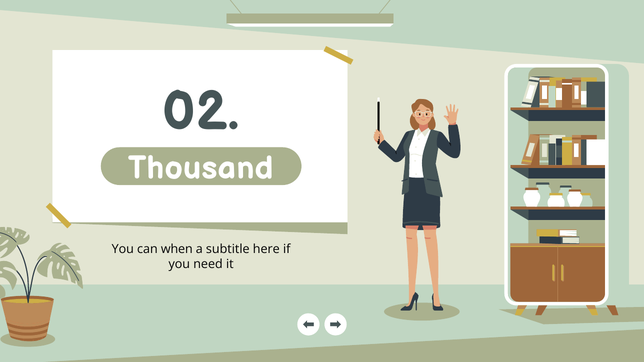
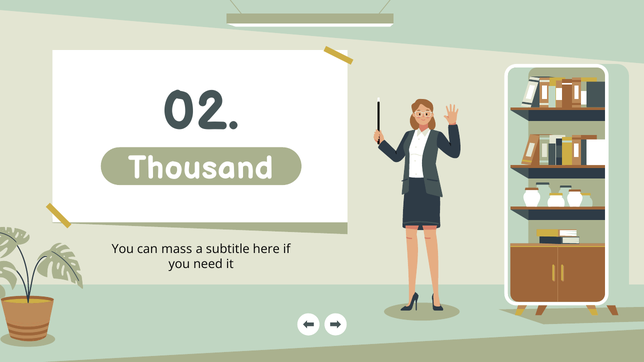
when: when -> mass (177, 249)
